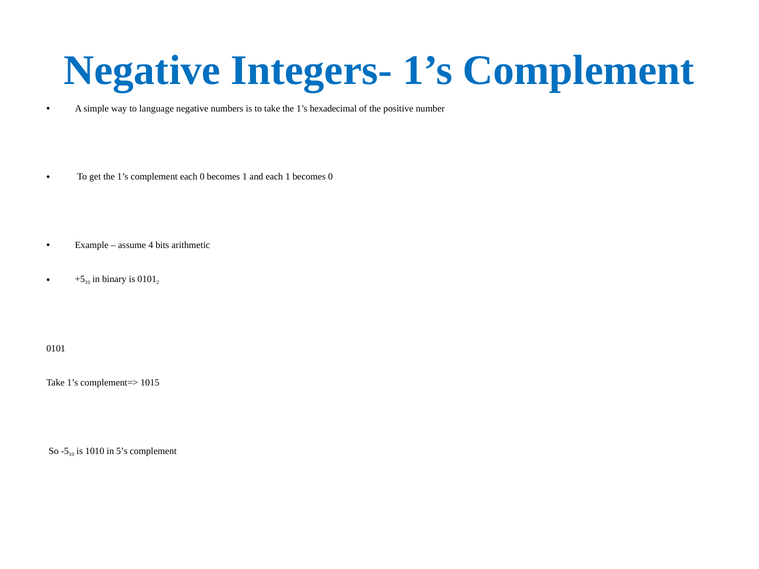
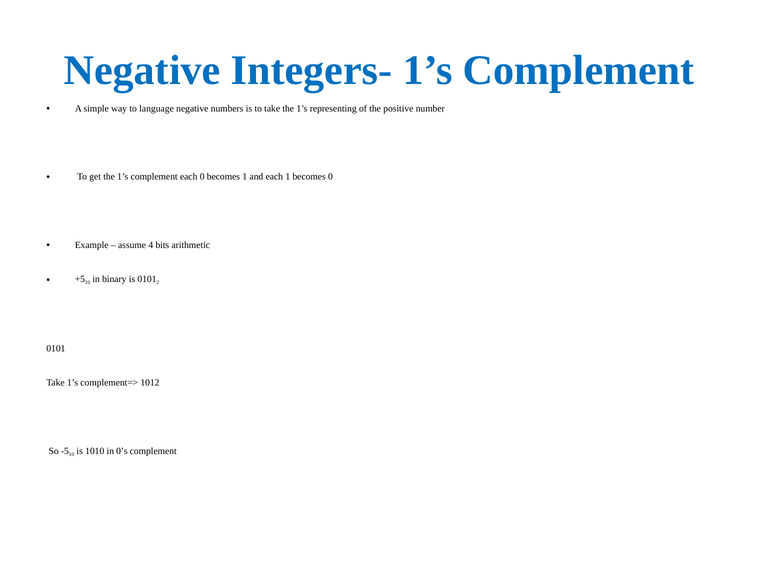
hexadecimal: hexadecimal -> representing (333, 108)
1015: 1015 -> 1012 (150, 383)
5’s: 5’s -> 0’s (122, 451)
